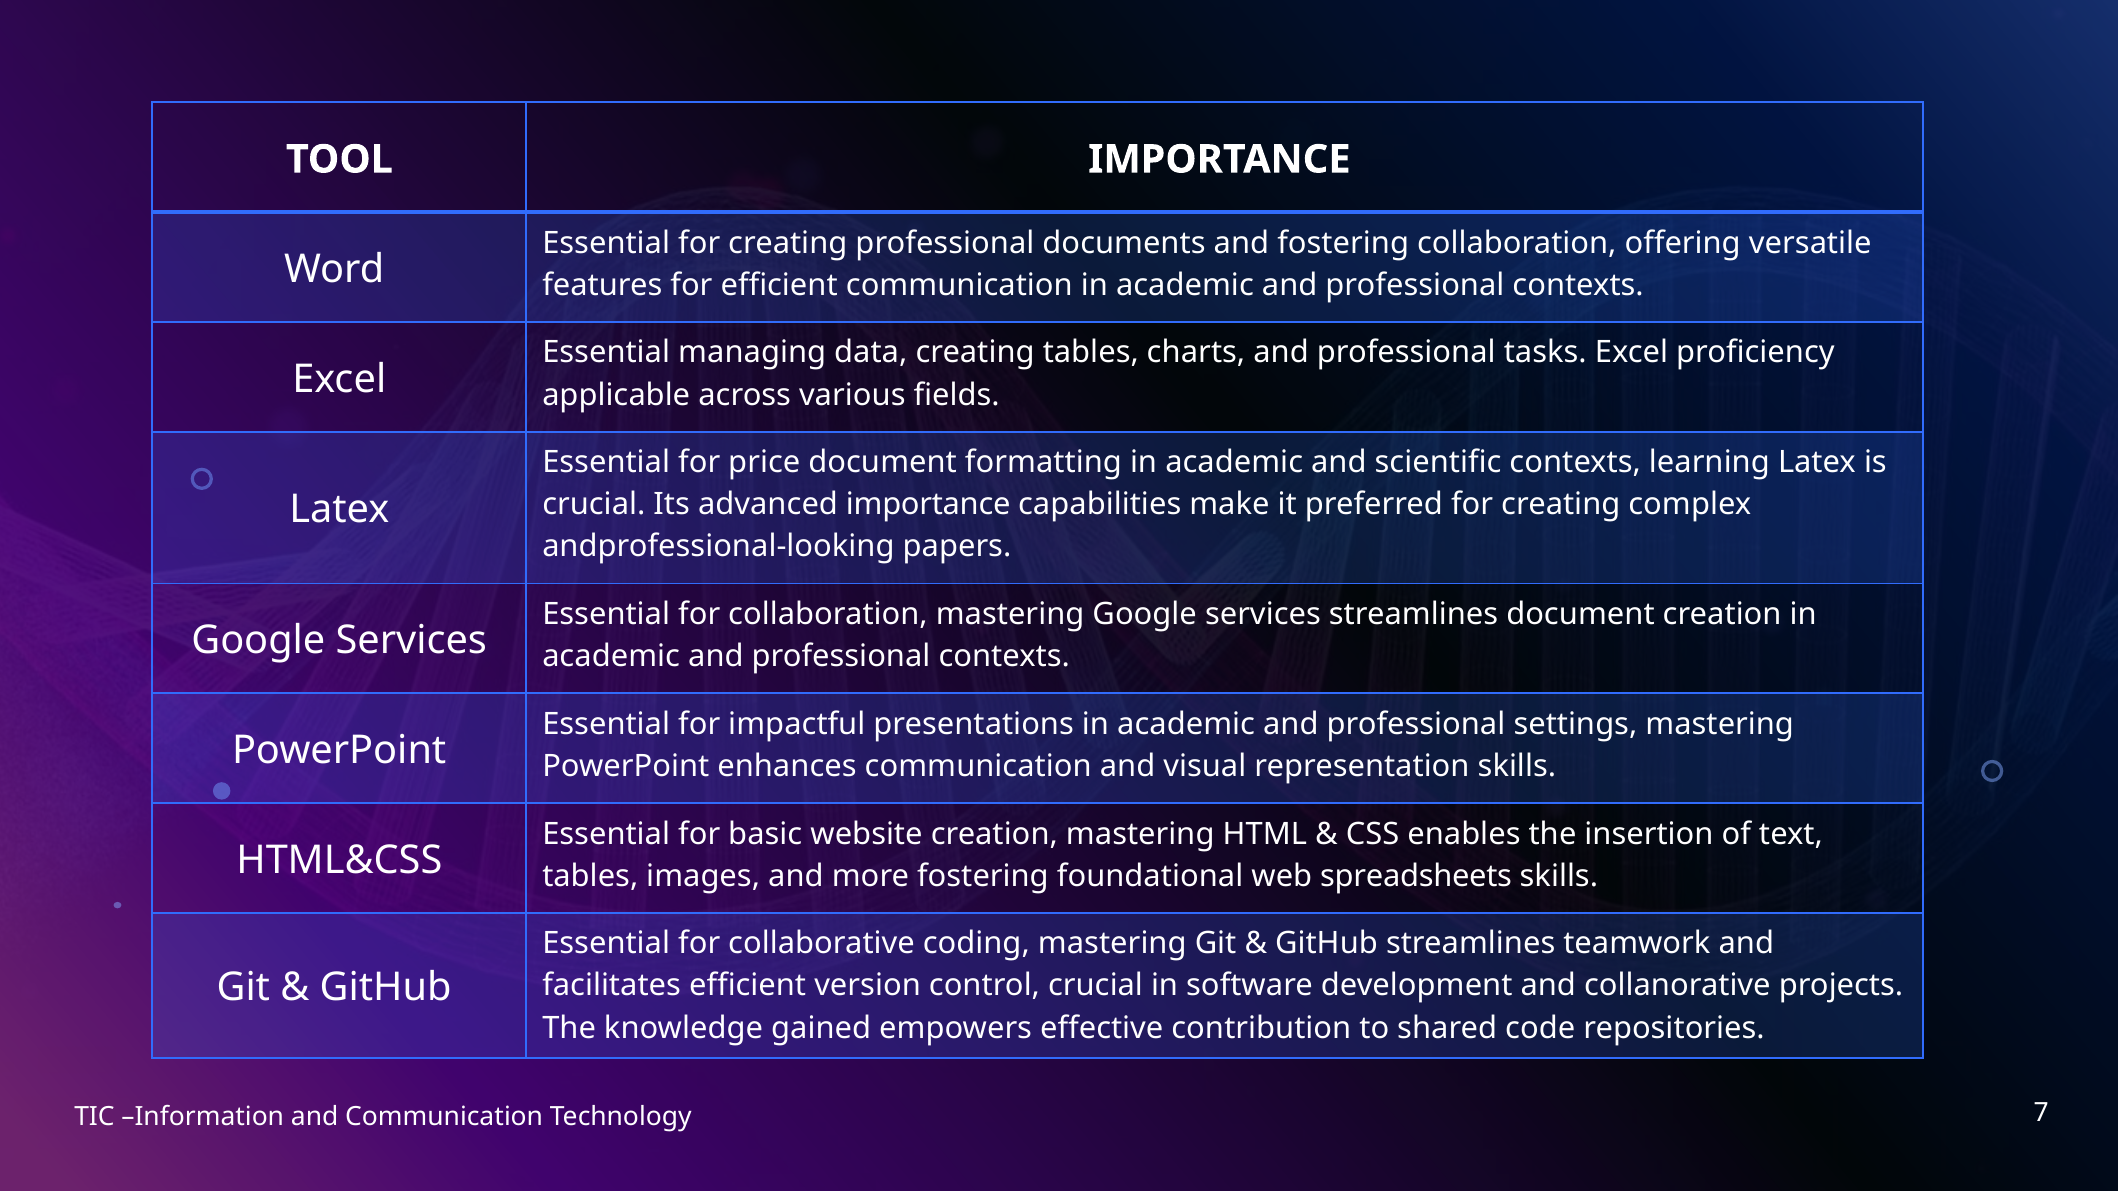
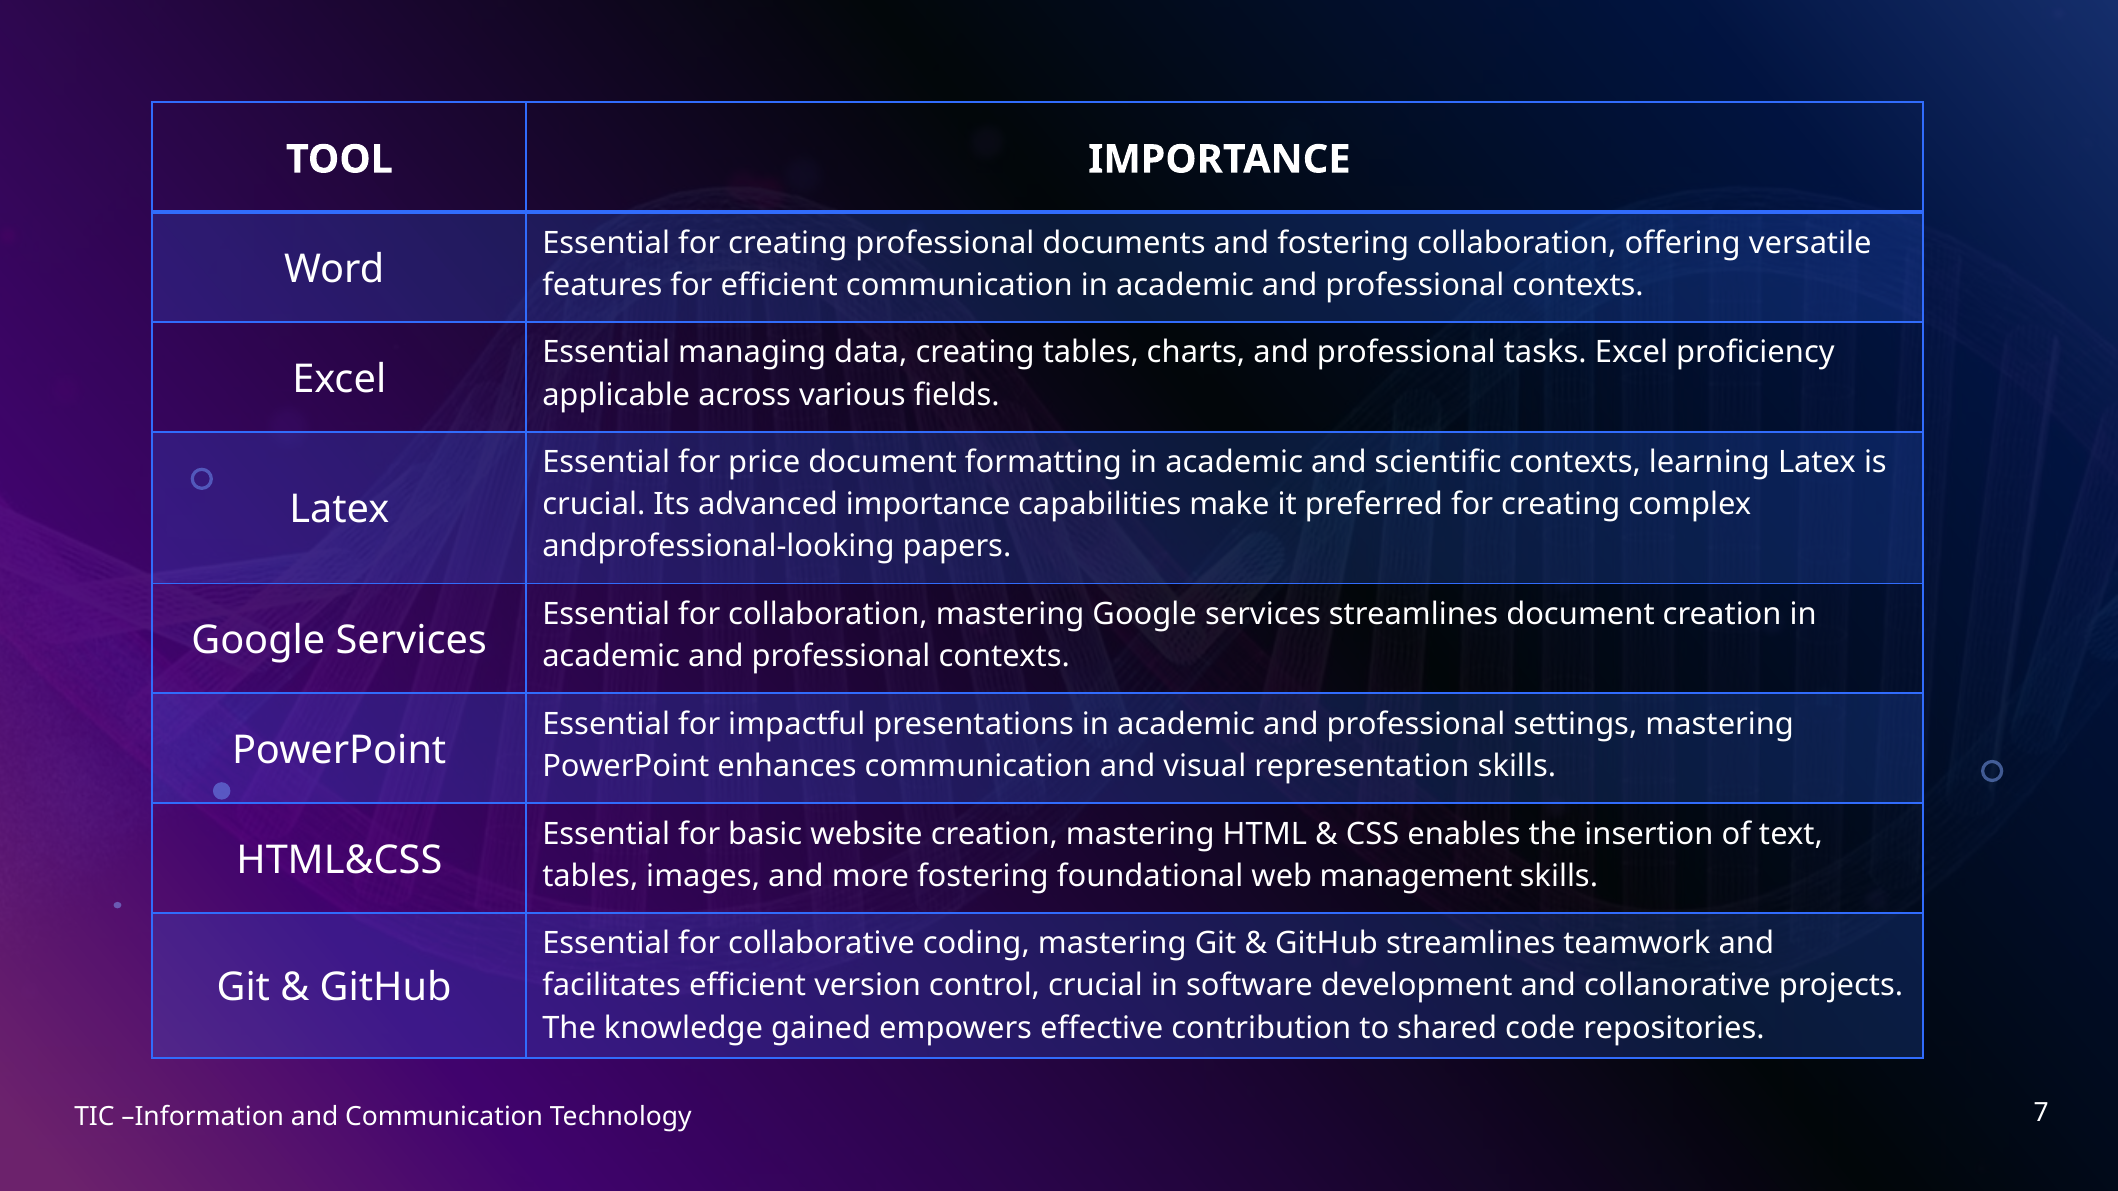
spreadsheets: spreadsheets -> management (1416, 876)
